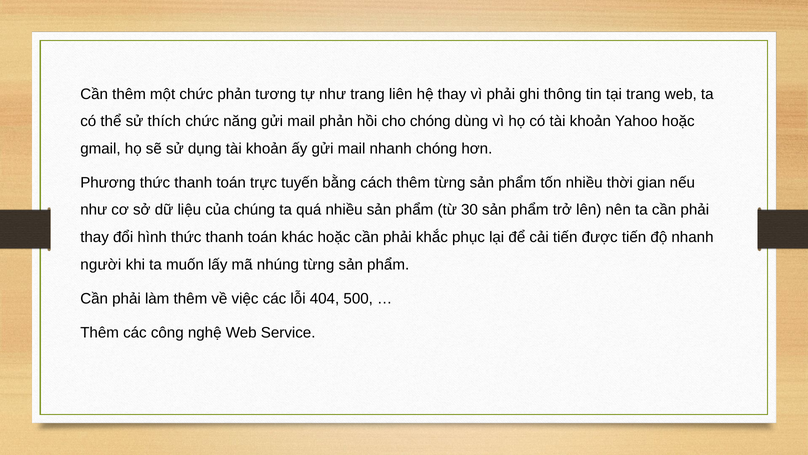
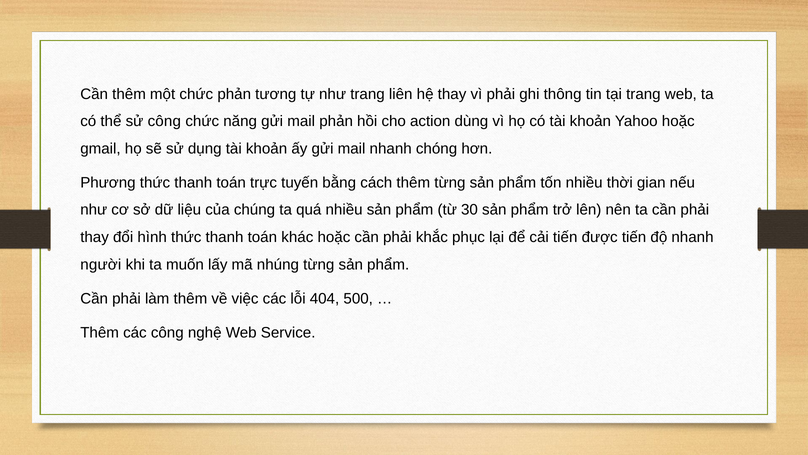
sử thích: thích -> công (164, 121)
cho chóng: chóng -> action (430, 121)
